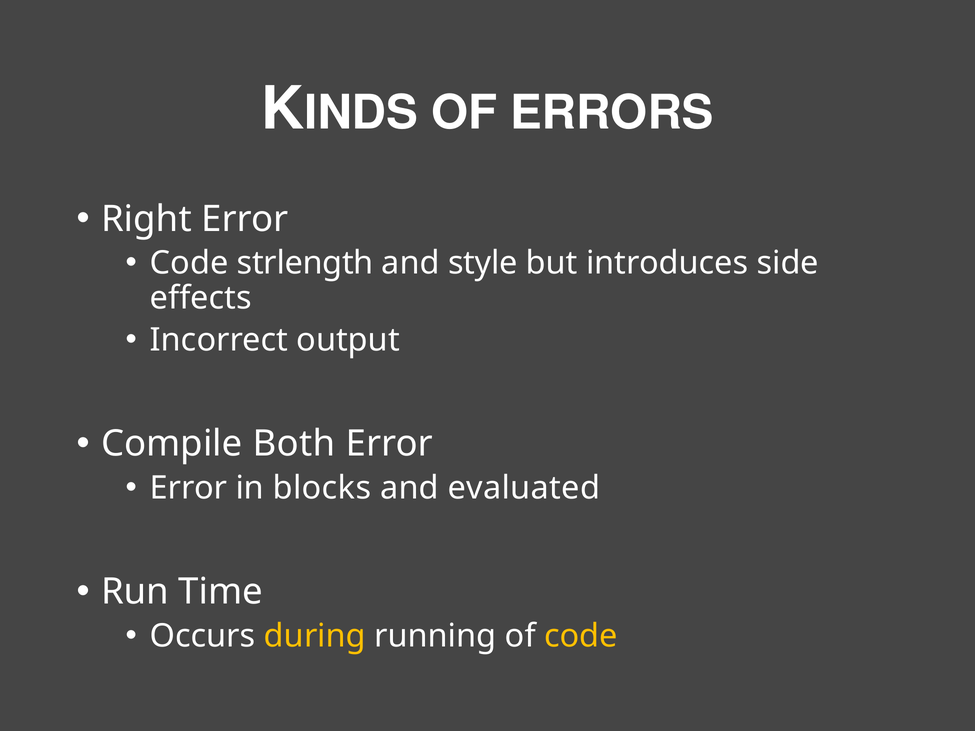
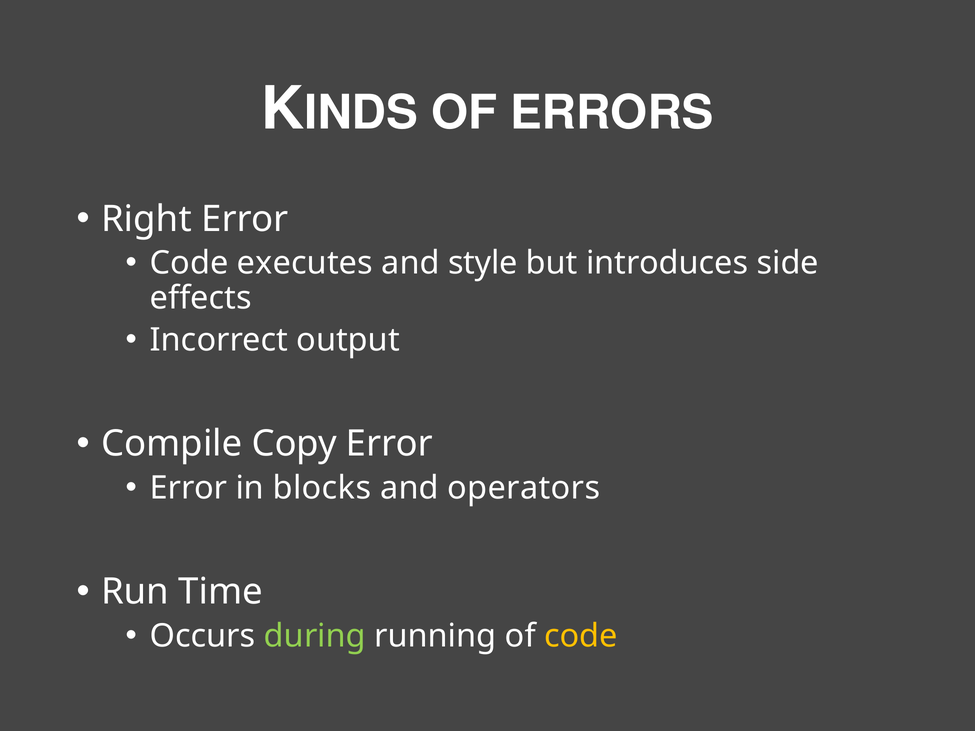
strlength: strlength -> executes (305, 263)
Both: Both -> Copy (294, 444)
evaluated: evaluated -> operators (524, 488)
during colour: yellow -> light green (315, 636)
